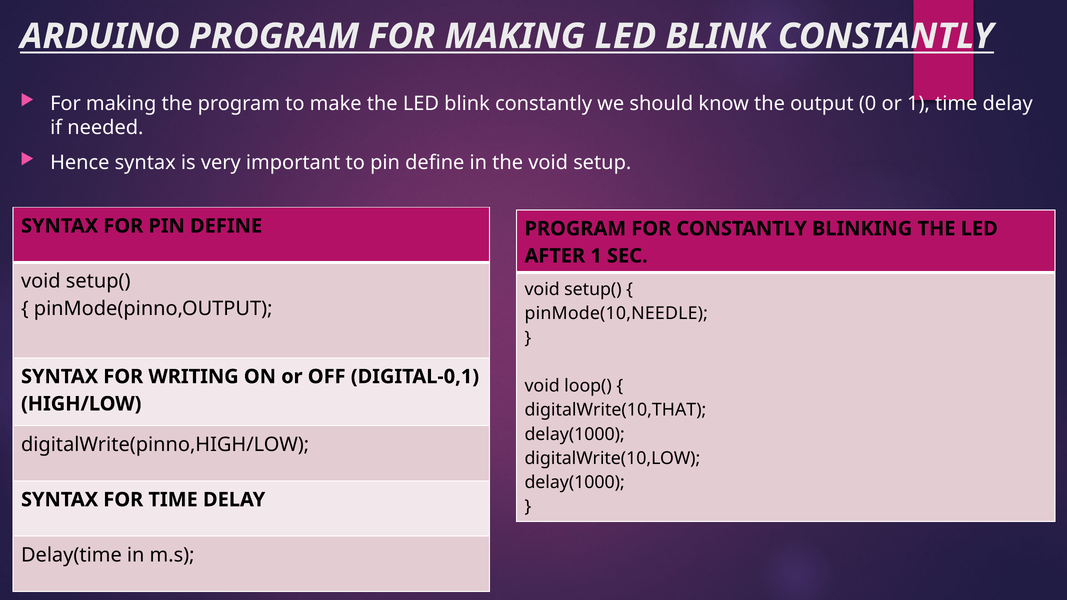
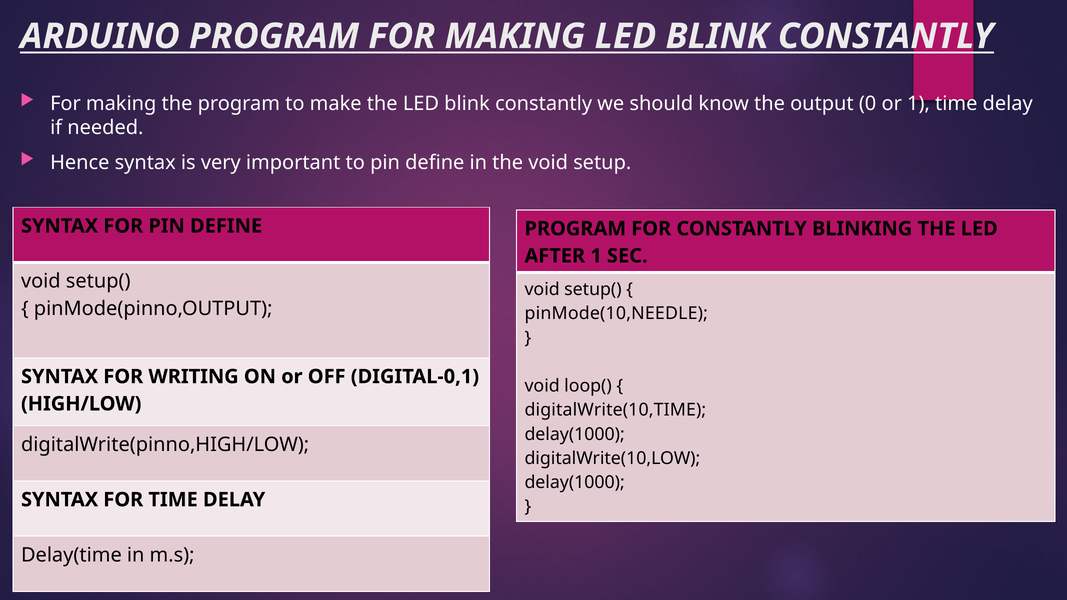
digitalWrite(10,THAT: digitalWrite(10,THAT -> digitalWrite(10,TIME (615, 410)
